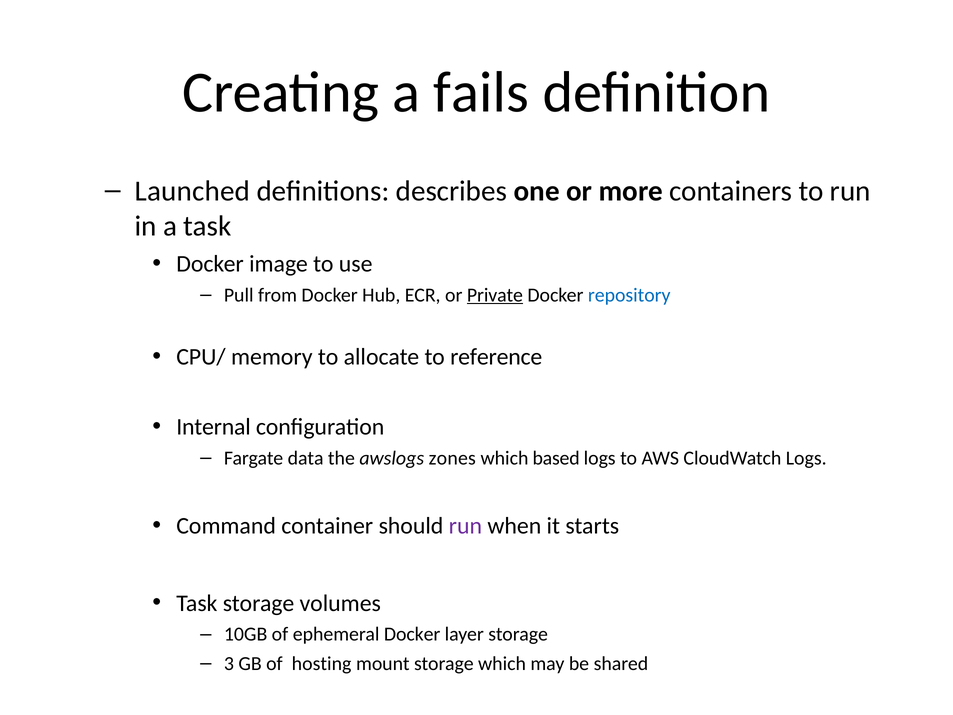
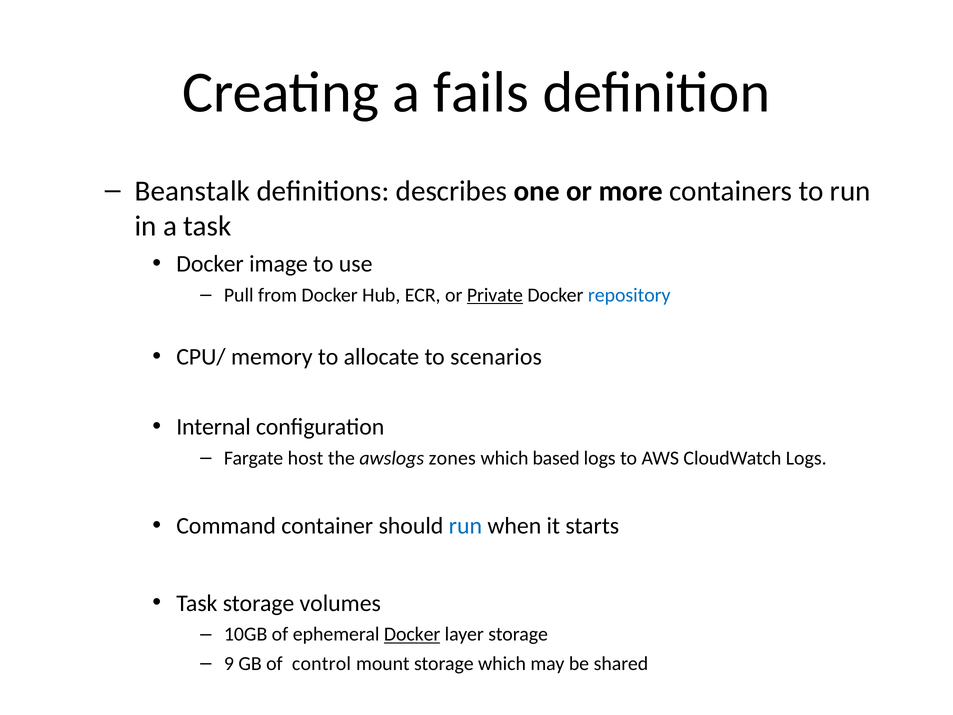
Launched: Launched -> Beanstalk (192, 191)
reference: reference -> scenarios (496, 357)
data: data -> host (306, 458)
run colour: purple -> blue (465, 526)
Docker underline: none -> present (412, 634)
3: 3 -> 9 (229, 663)
hosting: hosting -> control (321, 663)
